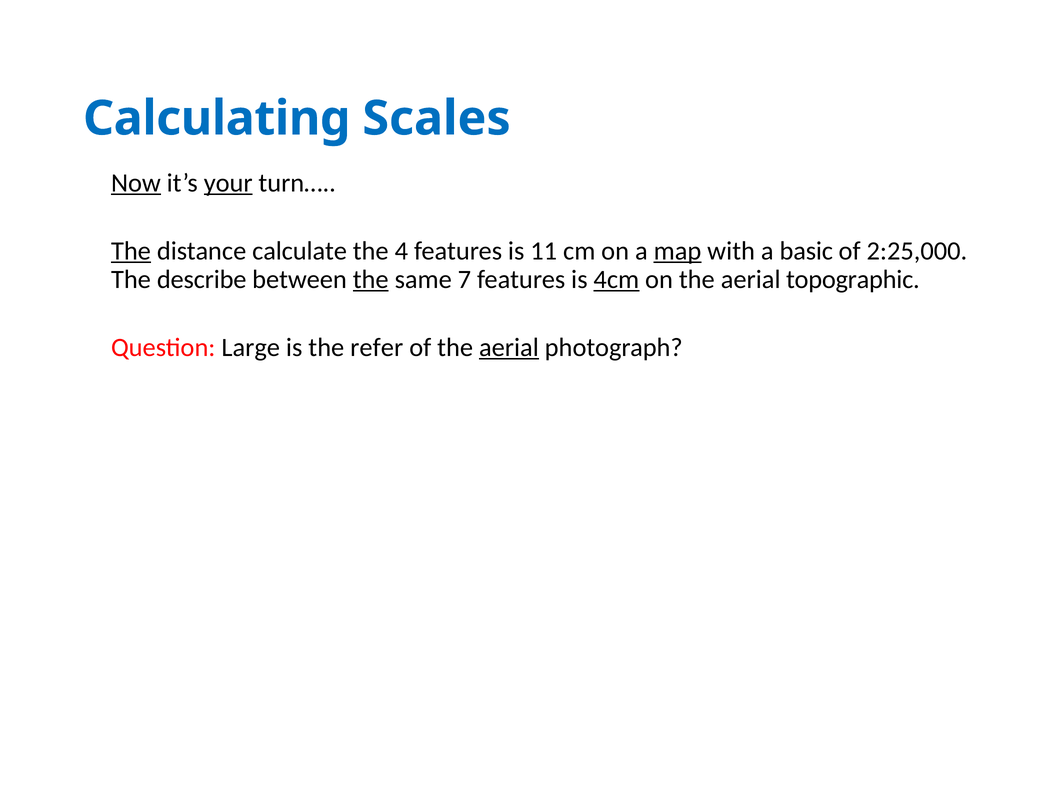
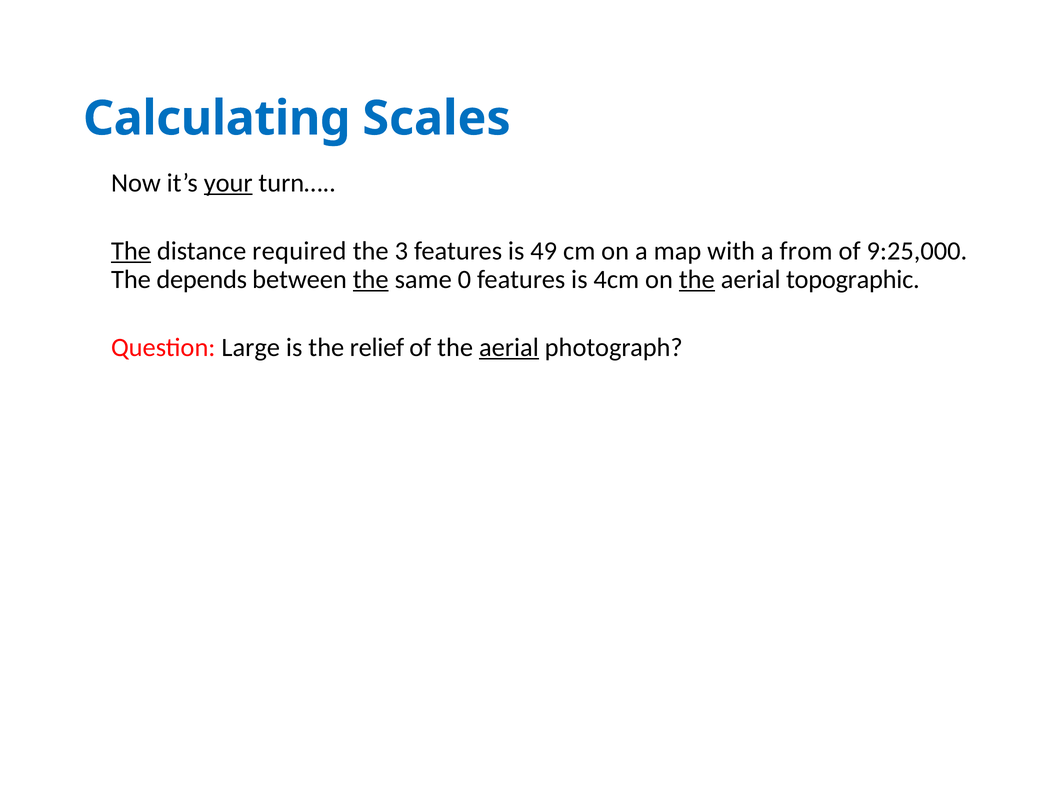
Now underline: present -> none (136, 183)
calculate: calculate -> required (299, 251)
4: 4 -> 3 (401, 251)
11: 11 -> 49 (544, 251)
map underline: present -> none (678, 251)
basic: basic -> from (806, 251)
2:25,000: 2:25,000 -> 9:25,000 (917, 251)
describe: describe -> depends (202, 280)
7: 7 -> 0 (464, 280)
4cm underline: present -> none (616, 280)
the underline: none -> present (697, 280)
refer: refer -> relief (377, 348)
